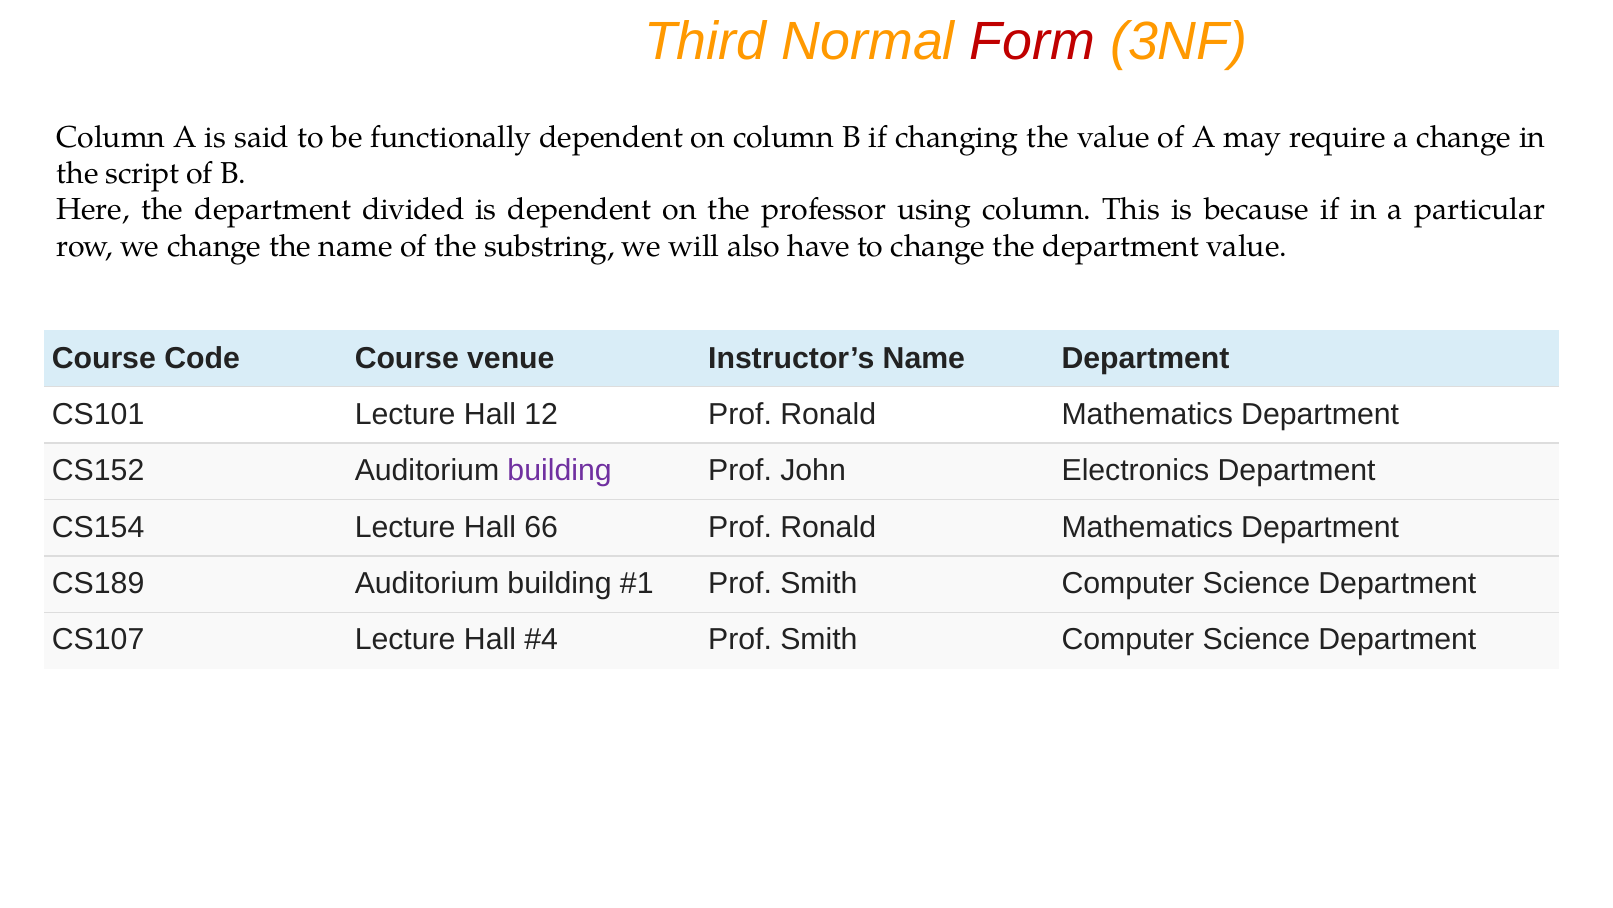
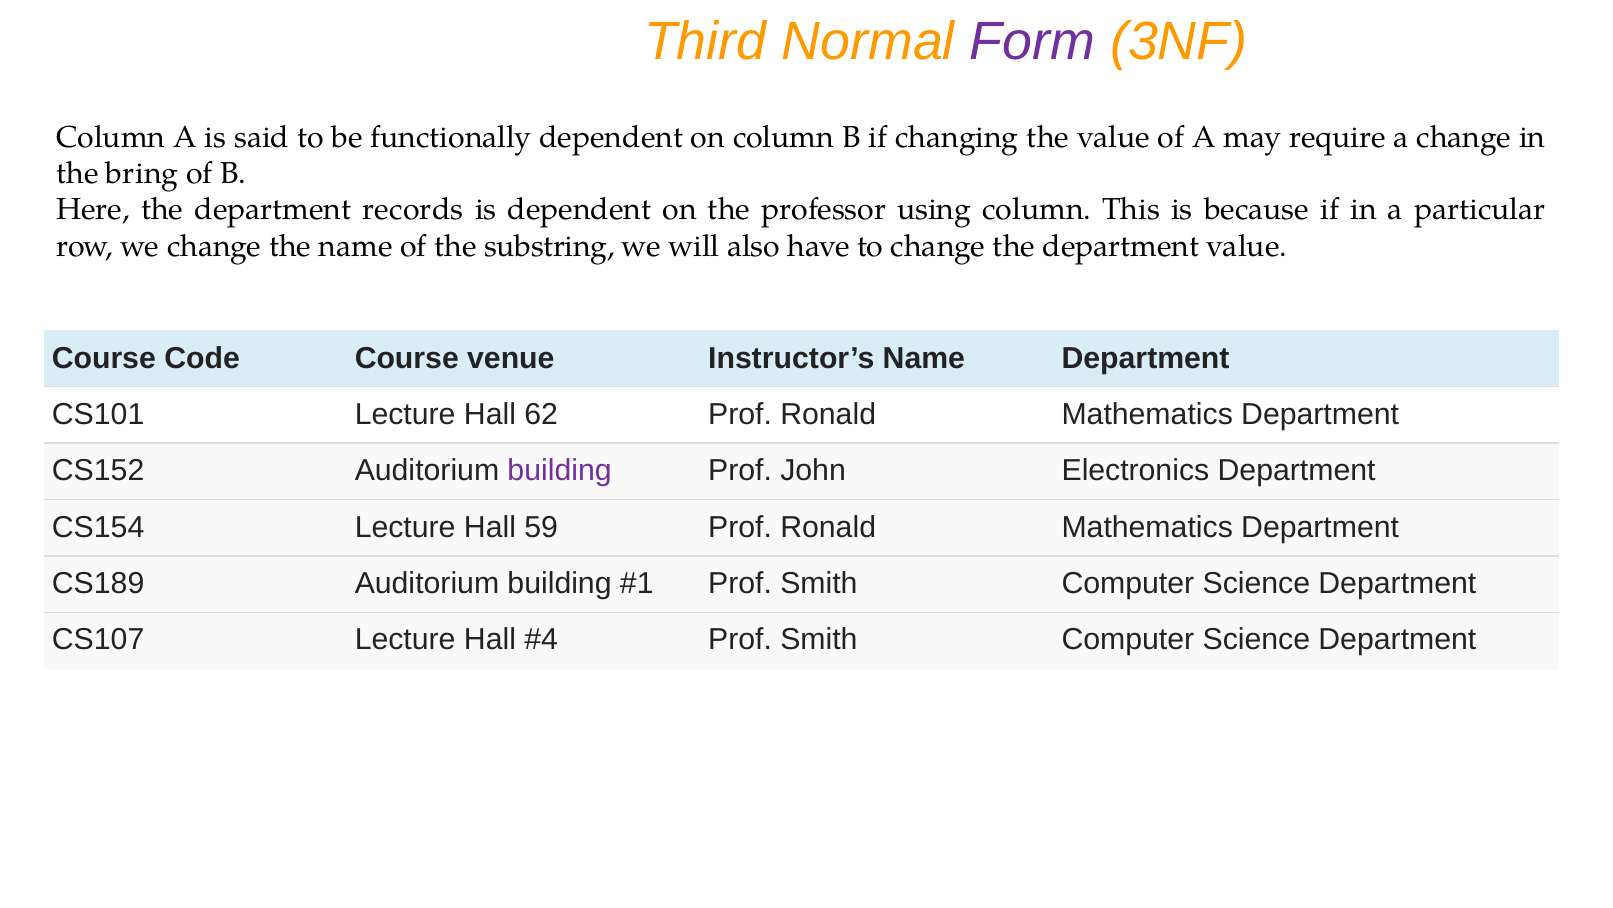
Form colour: red -> purple (1033, 42)
script: script -> bring (142, 173)
divided: divided -> records (413, 210)
12: 12 -> 62 (541, 414)
66: 66 -> 59 (541, 527)
